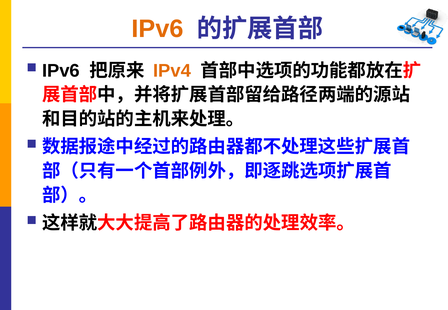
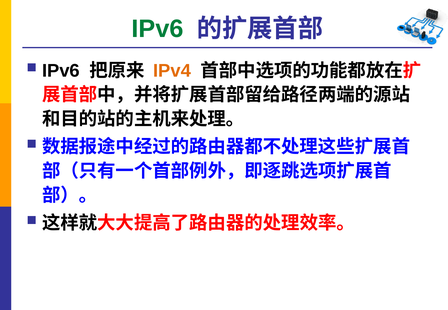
IPv6 colour: orange -> green (158, 29)
